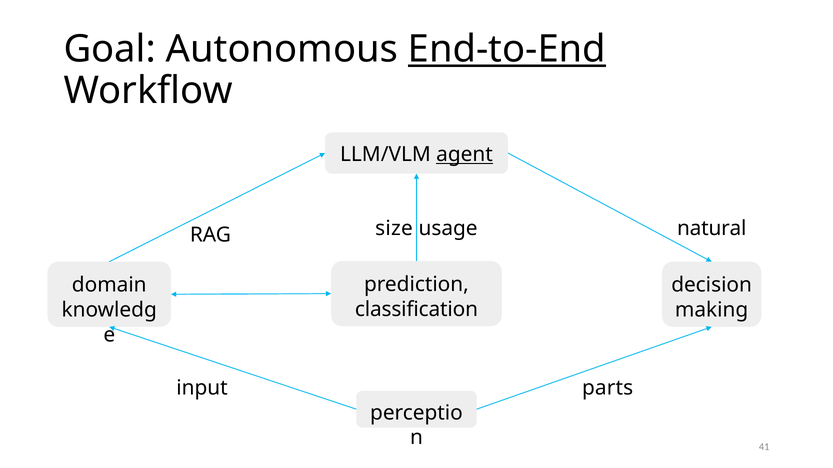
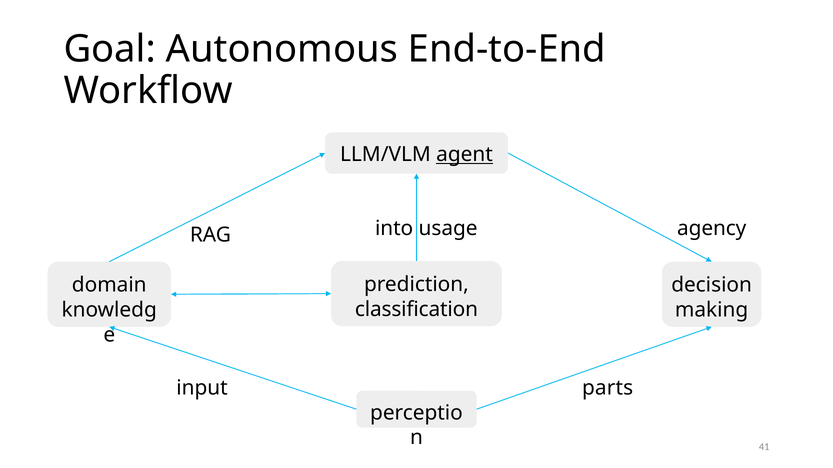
End-to-End underline: present -> none (507, 49)
size: size -> into (394, 228)
natural: natural -> agency (712, 228)
